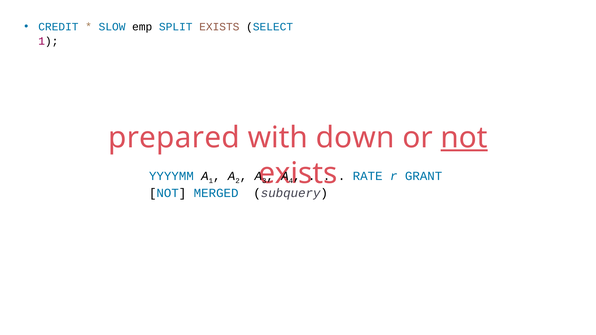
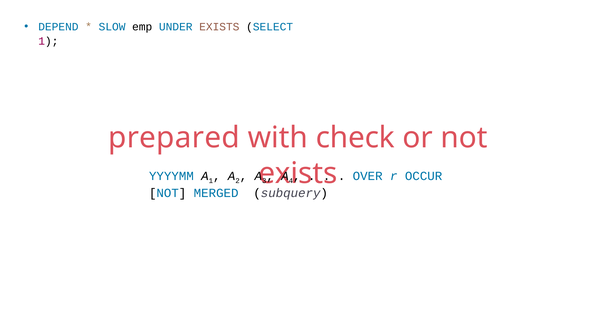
CREDIT: CREDIT -> DEPEND (58, 27)
SPLIT: SPLIT -> UNDER (176, 27)
down: down -> check (355, 138)
not underline: present -> none (464, 138)
RATE: RATE -> OVER (368, 176)
GRANT: GRANT -> OCCUR (424, 176)
